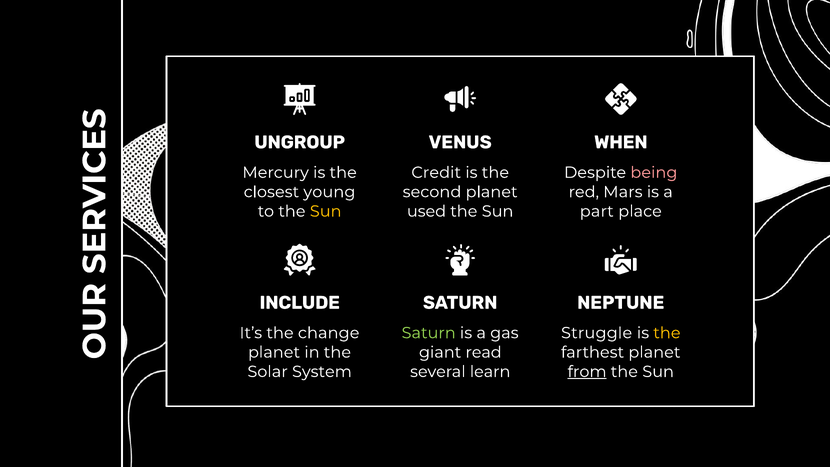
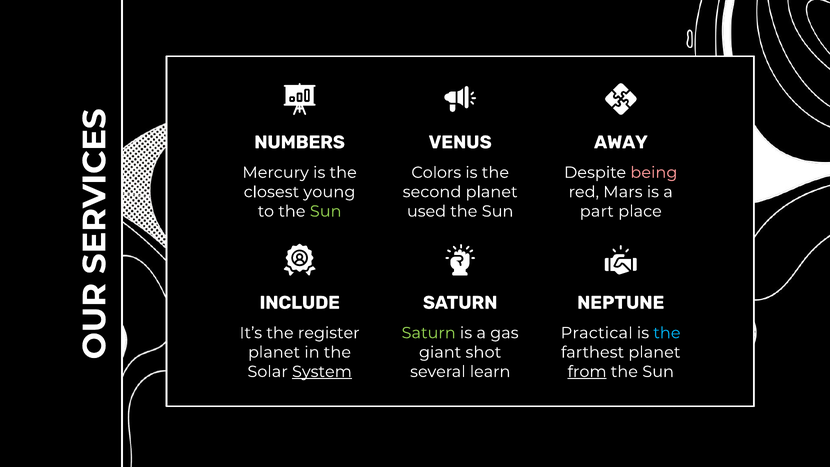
UNGROUP: UNGROUP -> NUMBERS (300, 142)
WHEN: WHEN -> AWAY (621, 142)
Credit: Credit -> Colors (436, 173)
Sun colour: yellow -> light green (326, 211)
change: change -> register (329, 333)
Struggle: Struggle -> Practical (597, 333)
the colour: yellow -> light blue (667, 333)
read: read -> shot (483, 352)
System underline: none -> present (322, 372)
